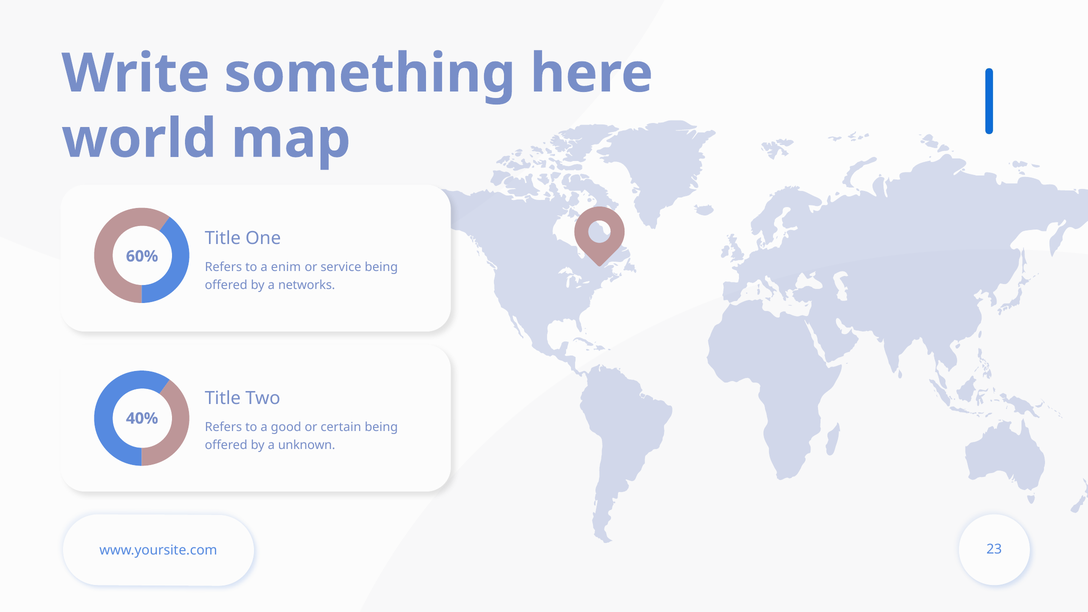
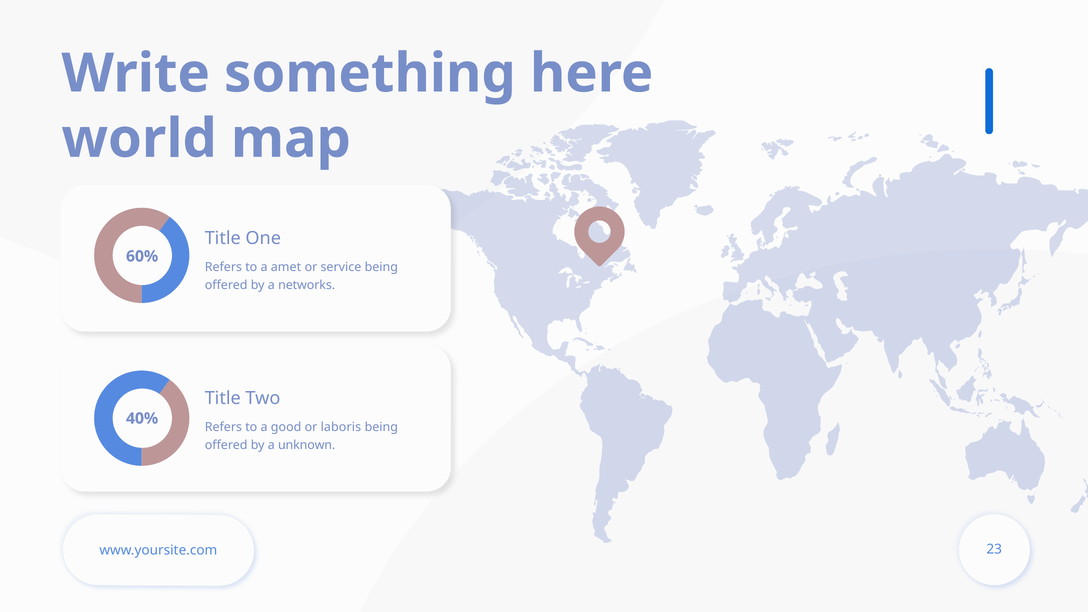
enim: enim -> amet (286, 267)
certain: certain -> laboris (341, 427)
